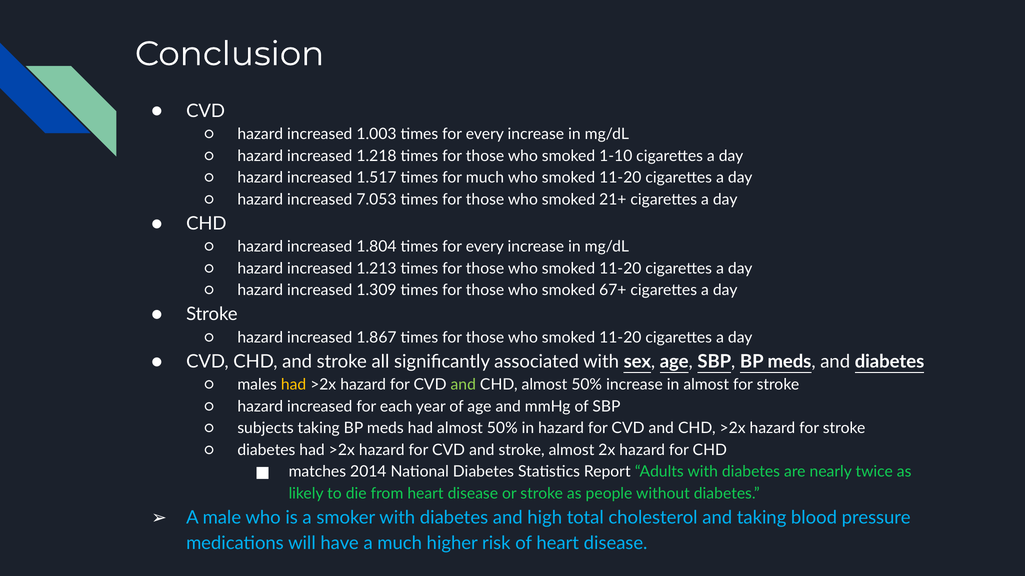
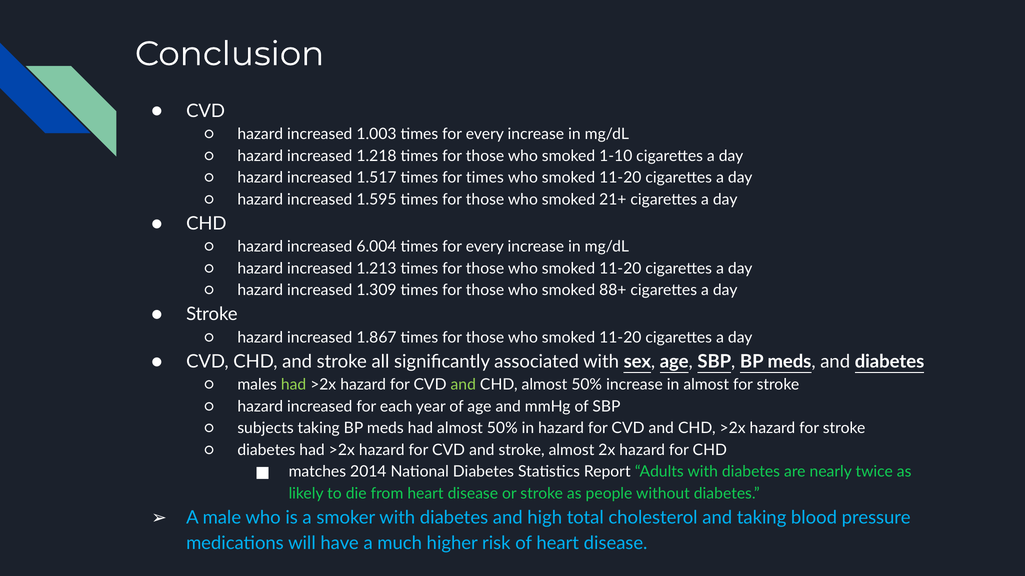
for much: much -> times (485, 178)
7.053: 7.053 -> 1.595 (376, 200)
1.804: 1.804 -> 6.004 (376, 247)
67+: 67+ -> 88+ (613, 291)
had colour: yellow -> light green (294, 385)
